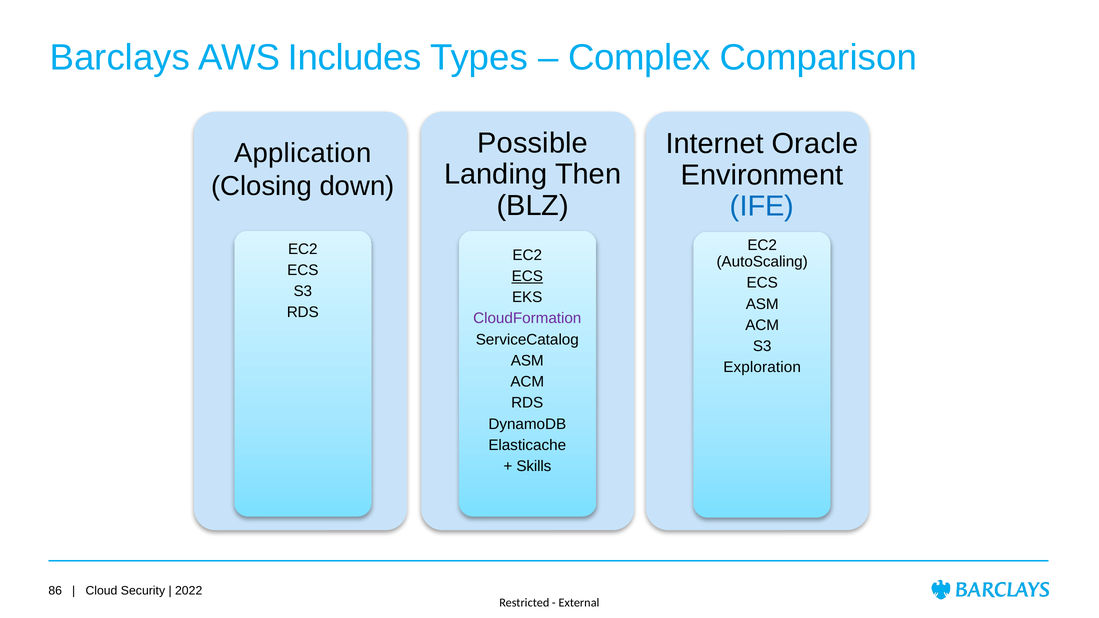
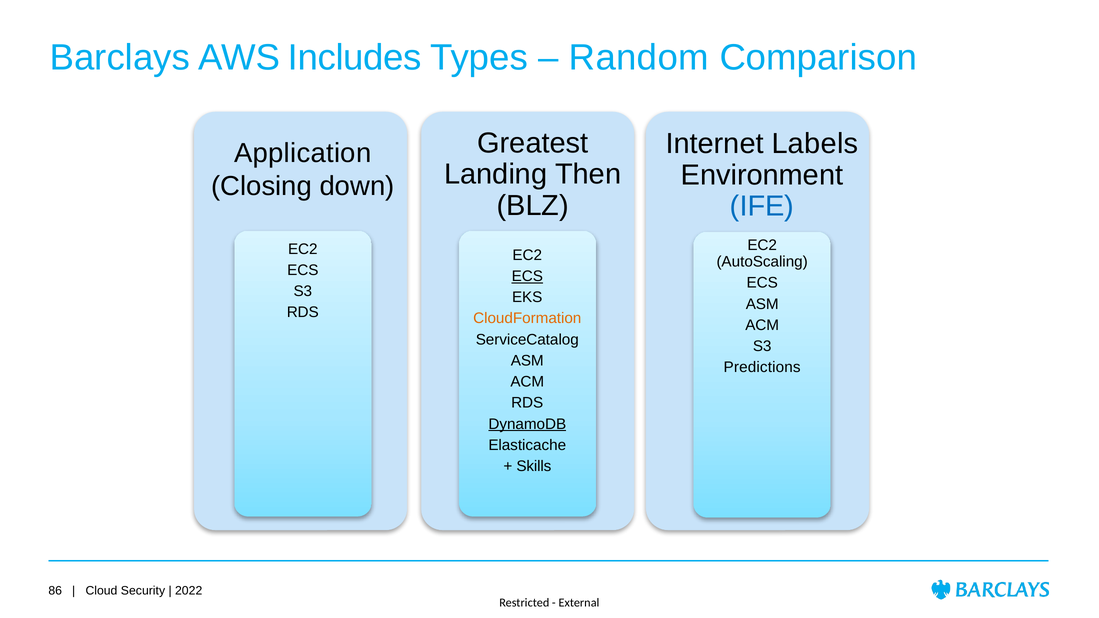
Complex: Complex -> Random (639, 58)
Possible: Possible -> Greatest (533, 143)
Oracle: Oracle -> Labels (815, 144)
CloudFormation colour: purple -> orange (527, 319)
Exploration: Exploration -> Predictions (762, 367)
DynamoDB underline: none -> present (527, 424)
